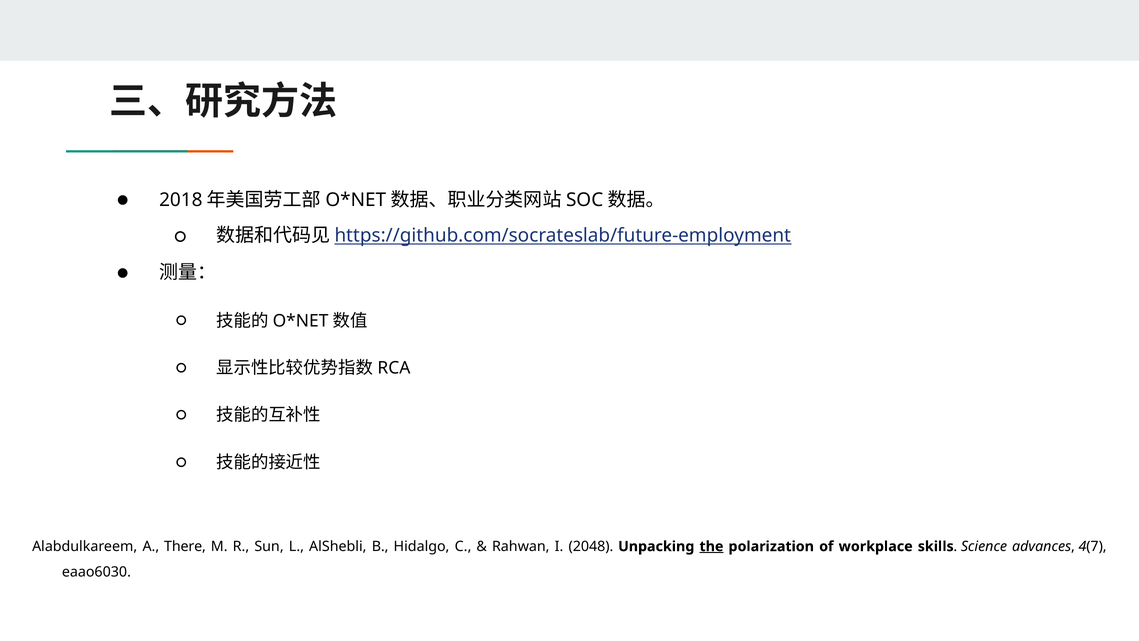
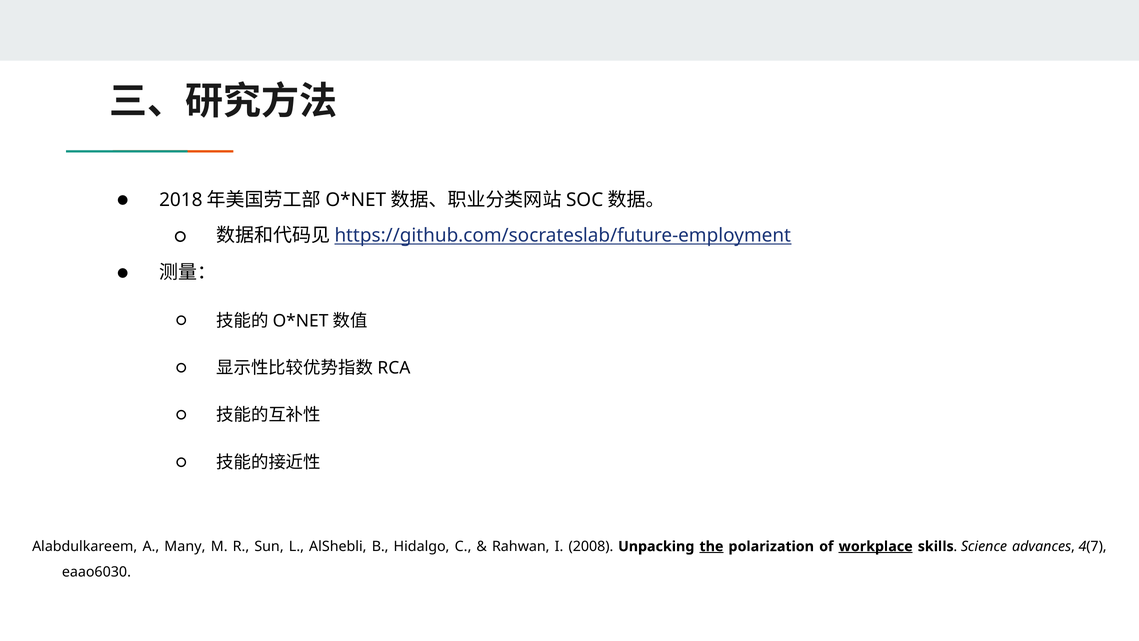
There: There -> Many (185, 546)
2048: 2048 -> 2008 (591, 546)
workplace underline: none -> present (876, 546)
